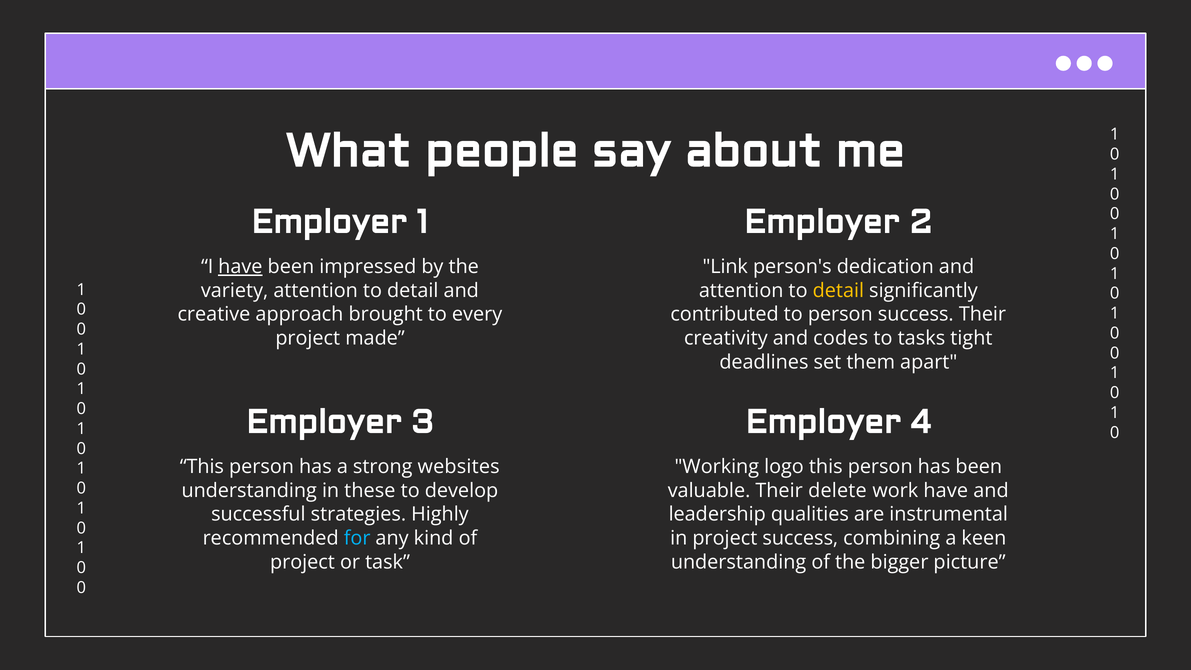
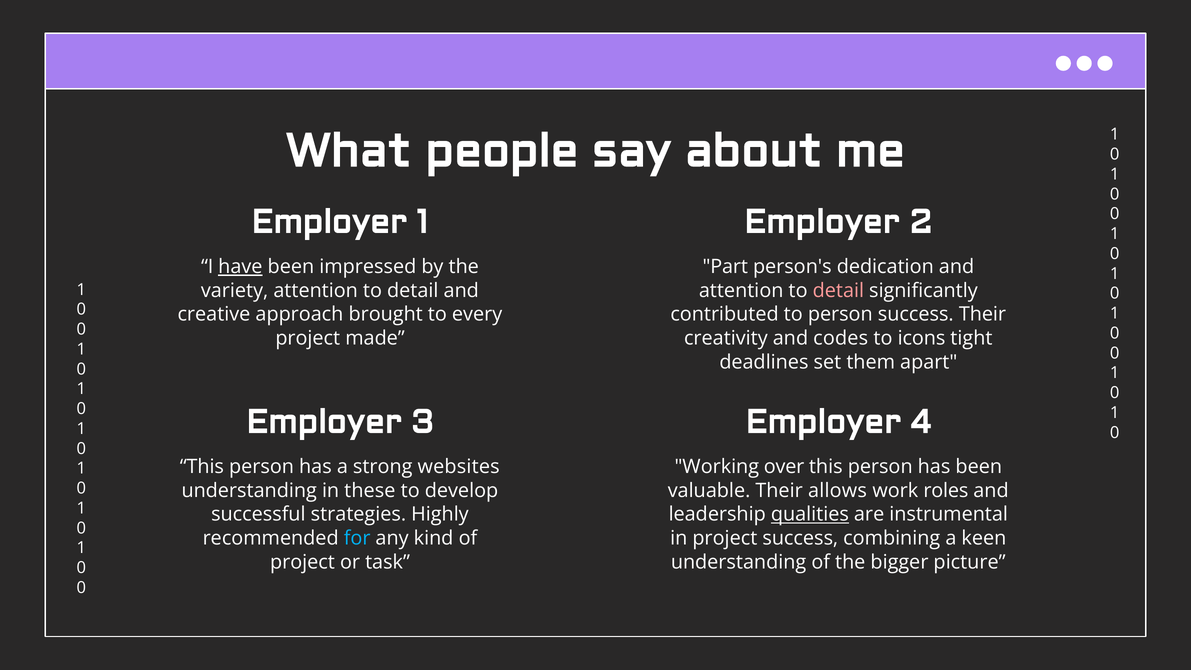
Link: Link -> Part (725, 267)
detail colour: yellow -> pink (838, 291)
tasks: tasks -> icons (921, 338)
logo: logo -> over (784, 467)
delete: delete -> allows (837, 491)
work have: have -> roles (946, 491)
qualities underline: none -> present (810, 514)
